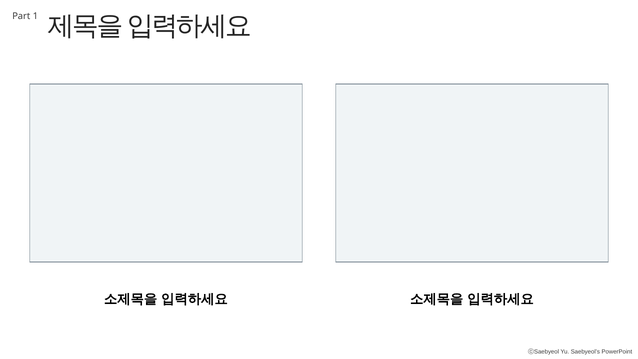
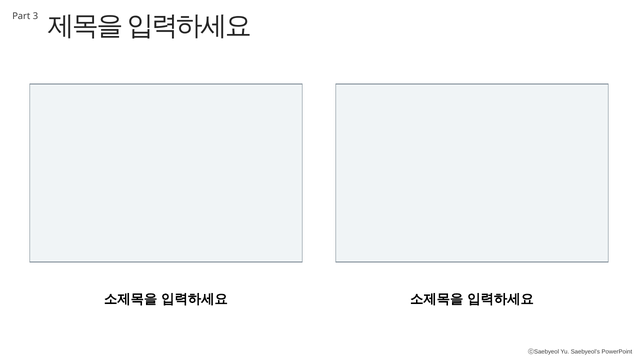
1: 1 -> 3 (35, 16)
